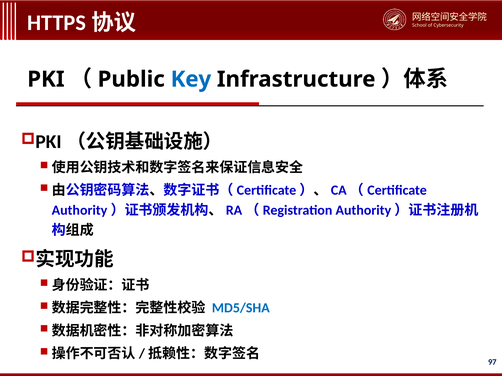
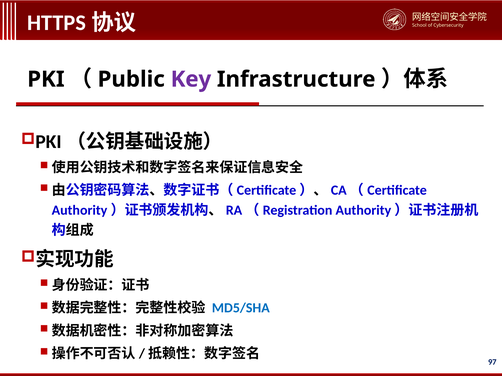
Key colour: blue -> purple (191, 79)
